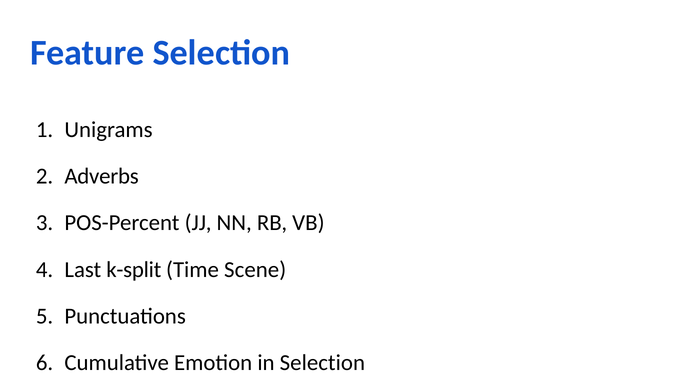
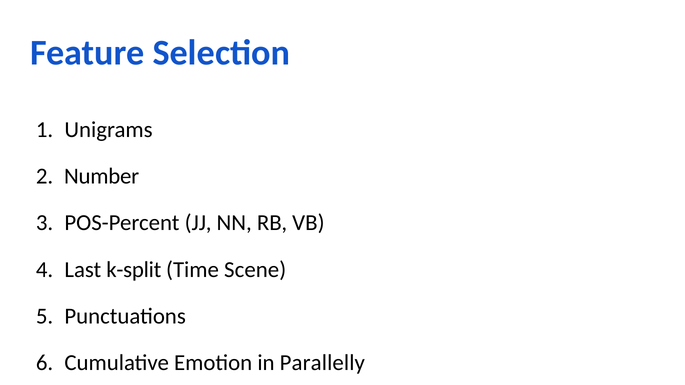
Adverbs: Adverbs -> Number (102, 176)
in Selection: Selection -> Parallelly (322, 363)
